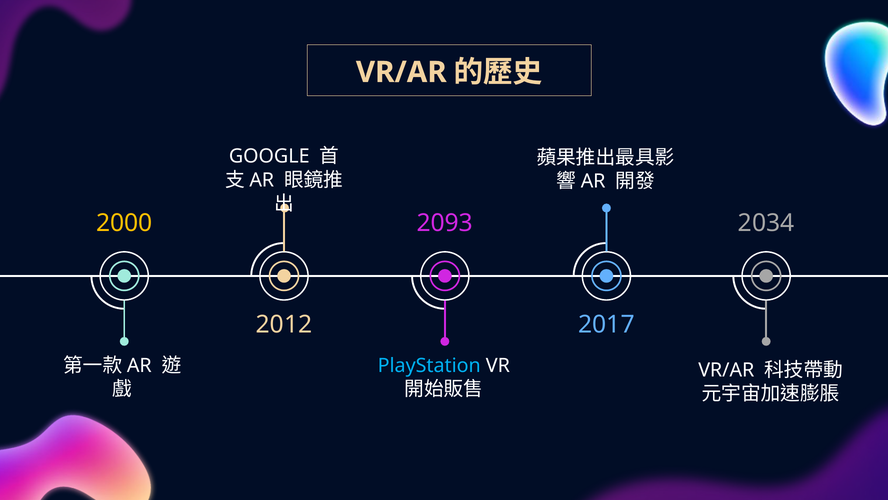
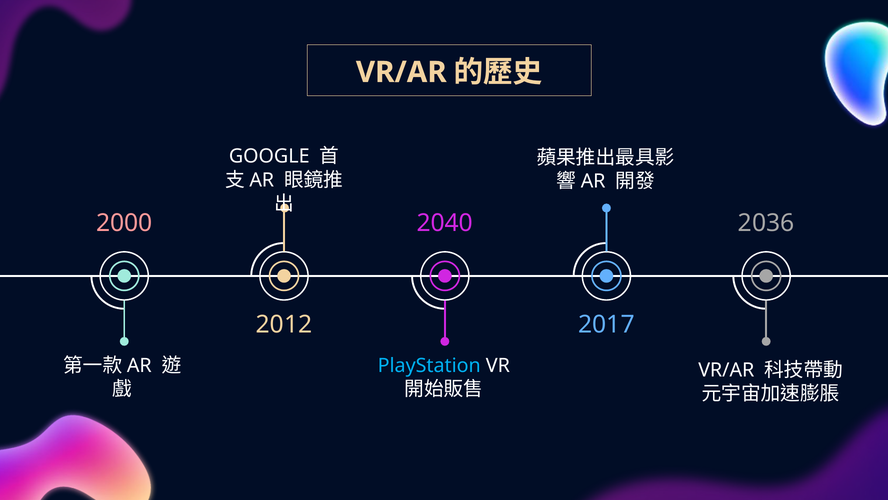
2000 colour: yellow -> pink (124, 223)
2093: 2093 -> 2040 (445, 223)
2034: 2034 -> 2036 (766, 223)
